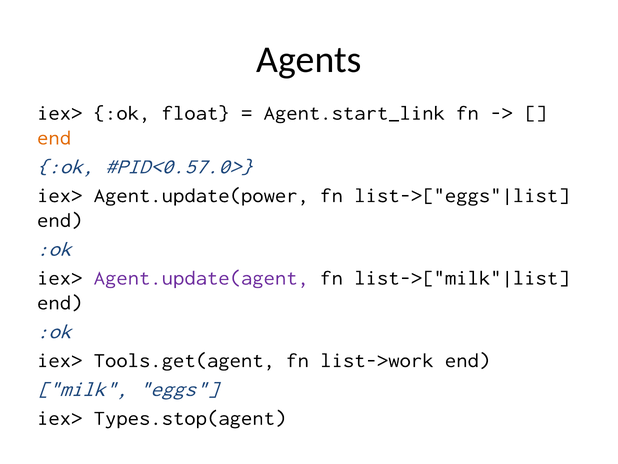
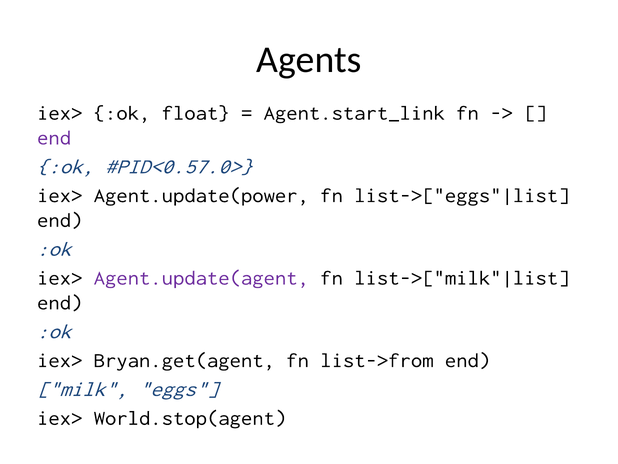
end colour: orange -> purple (54, 137)
Tools.get(agent: Tools.get(agent -> Bryan.get(agent (184, 360)
list->work: list->work -> list->from (377, 360)
Types.stop(agent: Types.stop(agent -> World.stop(agent (190, 418)
